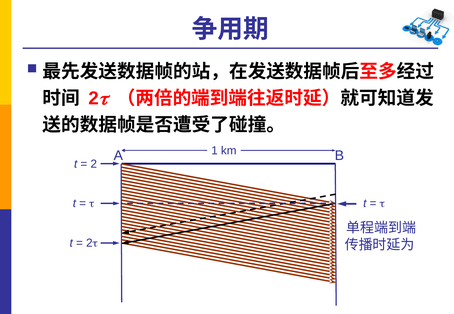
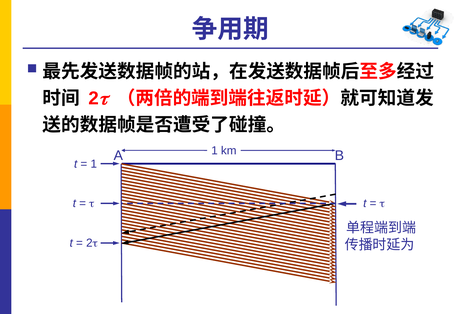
2: 2 -> 1 (94, 164)
